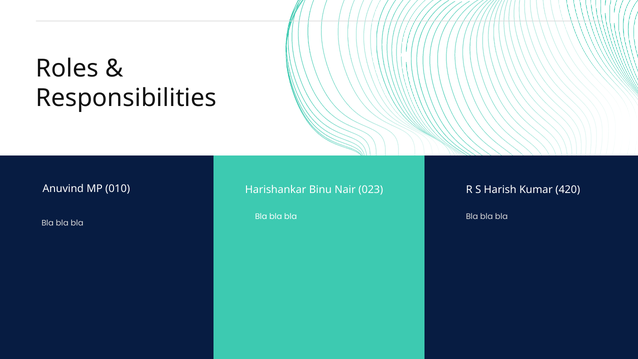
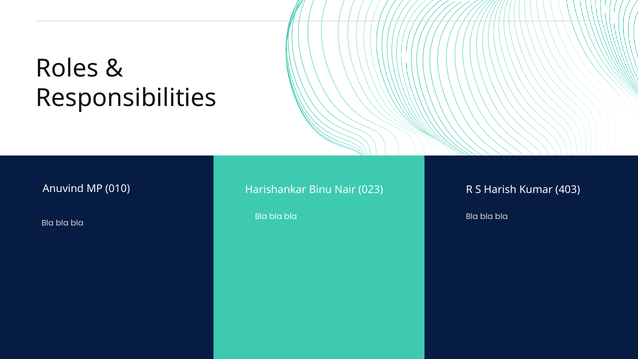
420: 420 -> 403 (568, 190)
